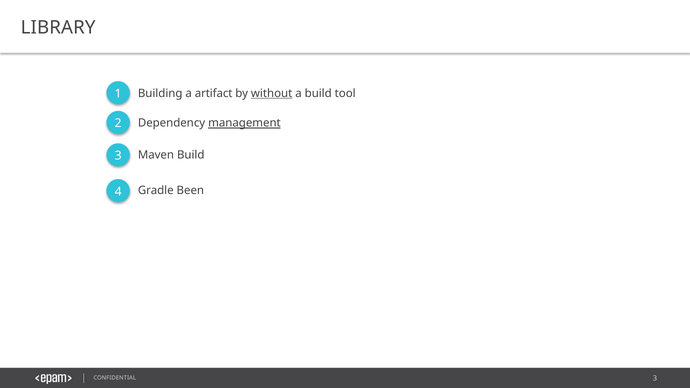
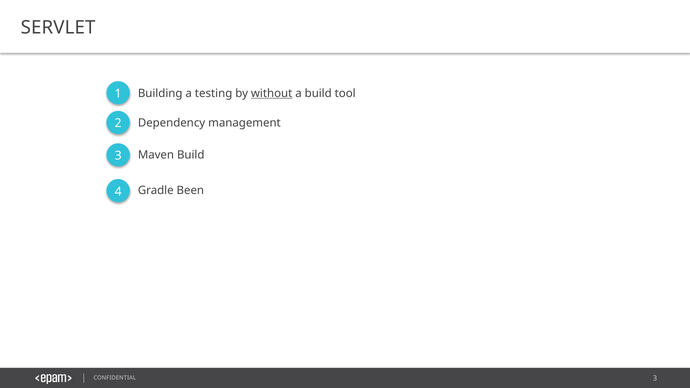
LIBRARY: LIBRARY -> SERVLET (58, 28)
artifact: artifact -> testing (214, 93)
management underline: present -> none (244, 123)
